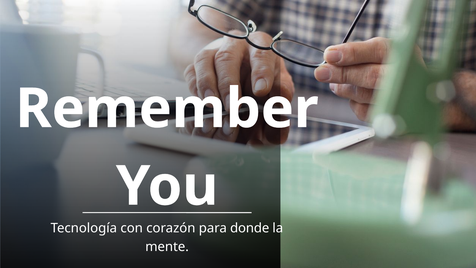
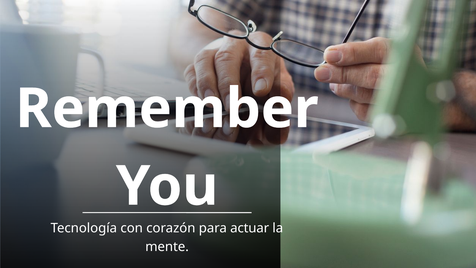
donde: donde -> actuar (250, 228)
